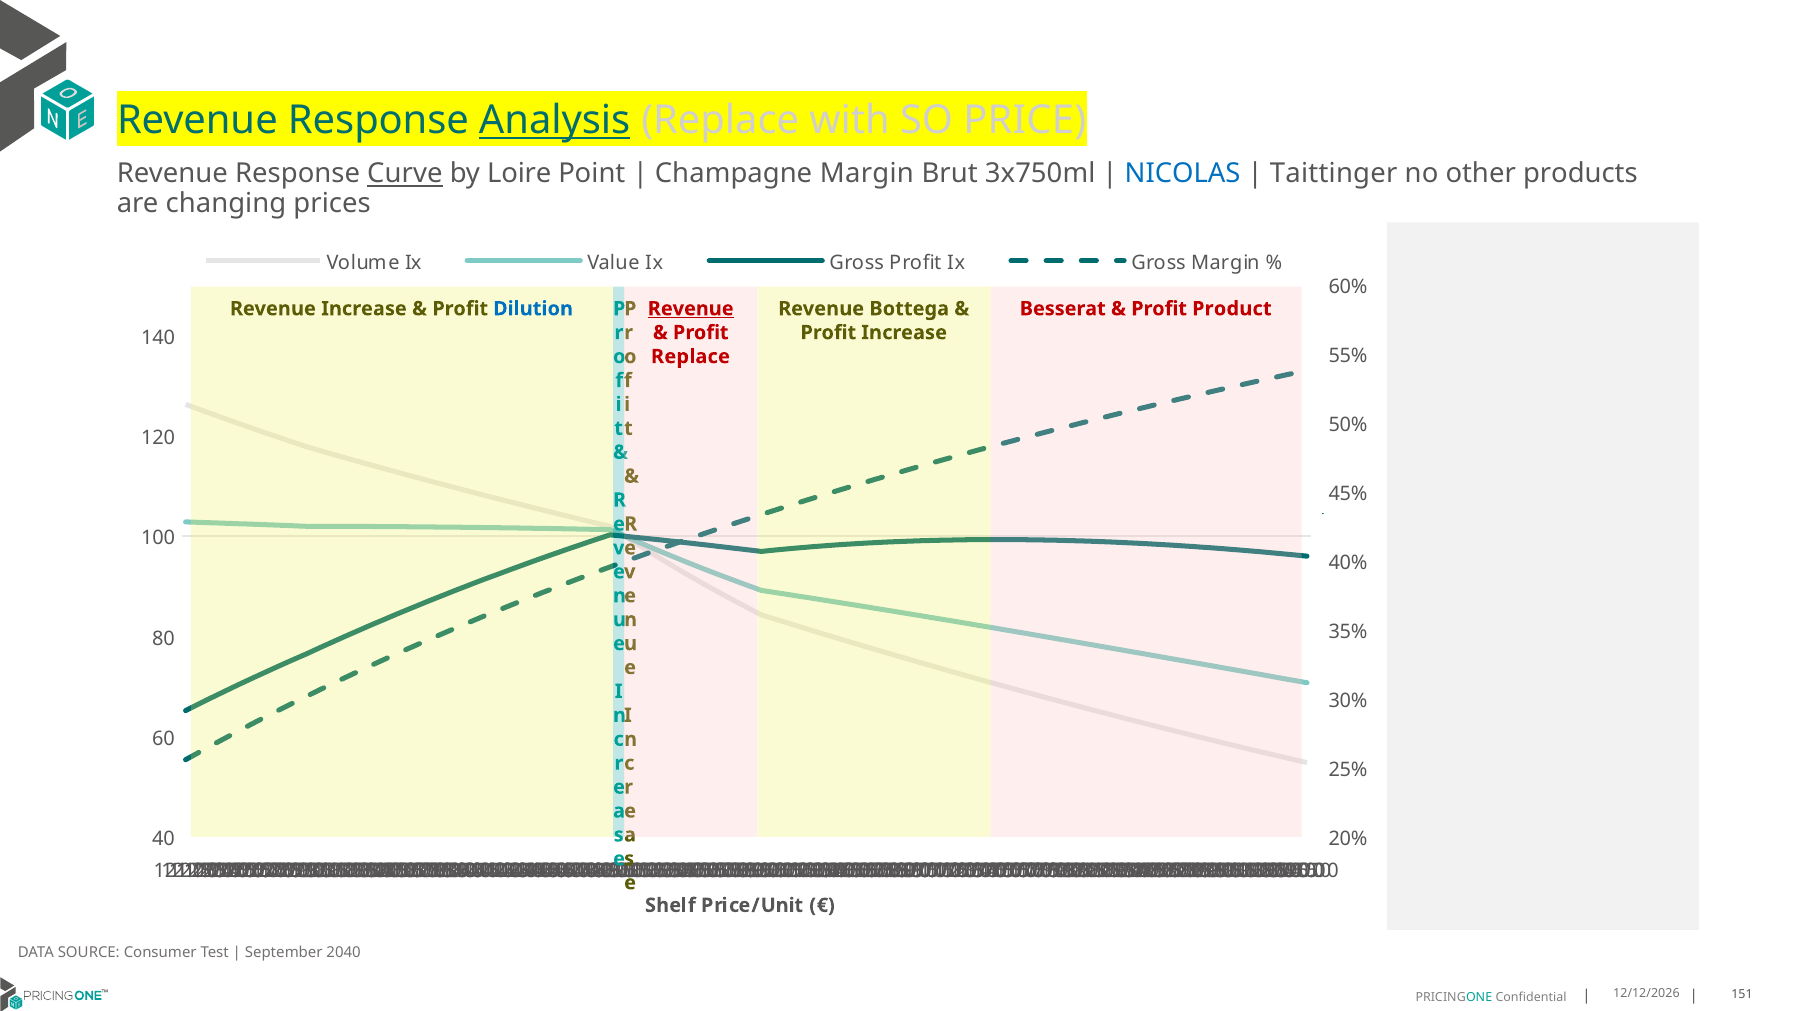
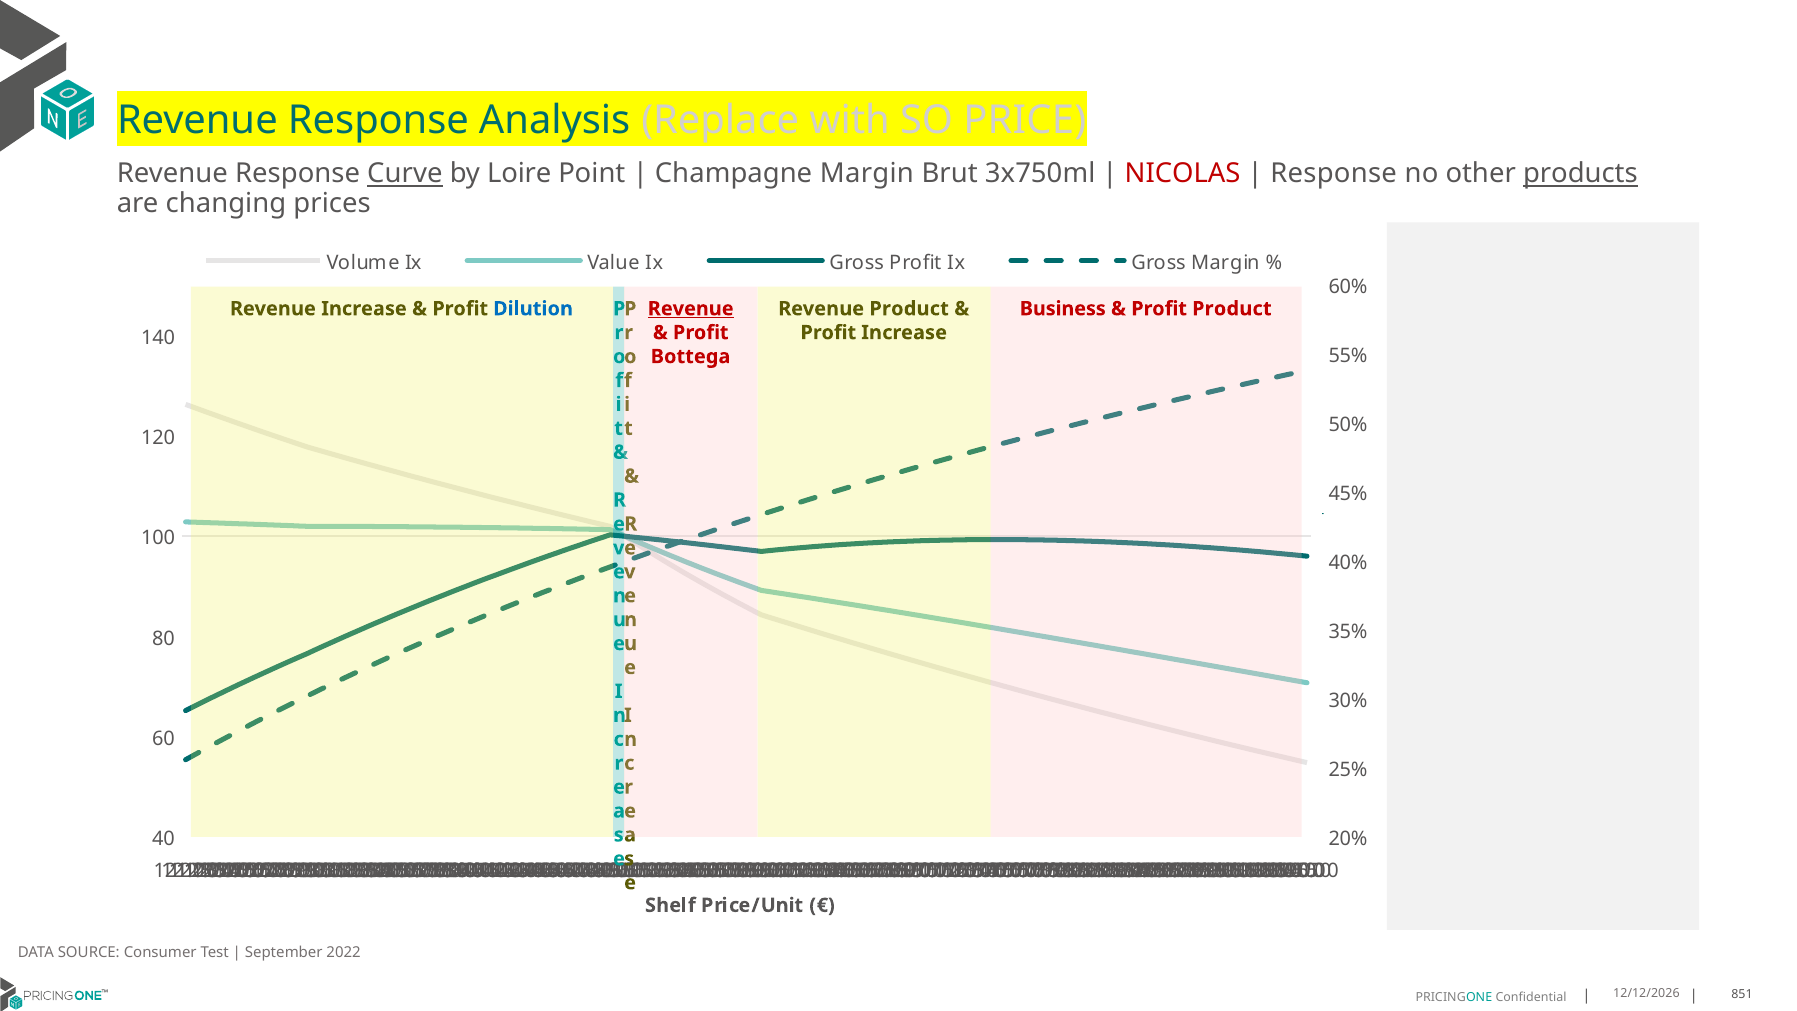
Analysis underline: present -> none (555, 121)
NICOLAS colour: blue -> red (1183, 174)
Taittinger: Taittinger -> Response (1334, 174)
products underline: none -> present (1580, 174)
Revenue Bottega: Bottega -> Product (909, 309)
Besserat: Besserat -> Business (1063, 309)
Replace: Replace -> Bottega (691, 356)
2040: 2040 -> 2022 (344, 952)
151: 151 -> 851 (1742, 994)
